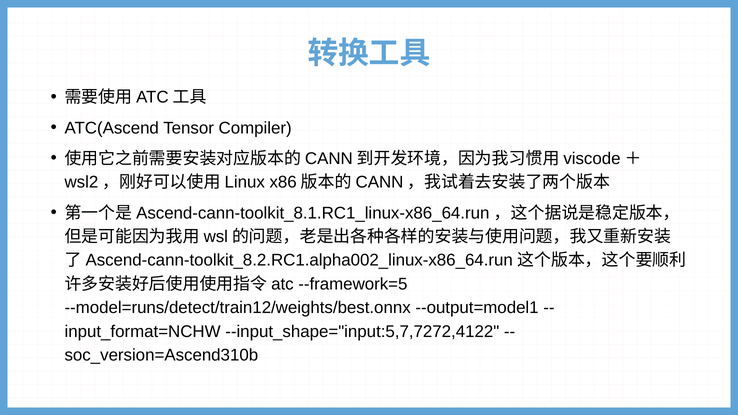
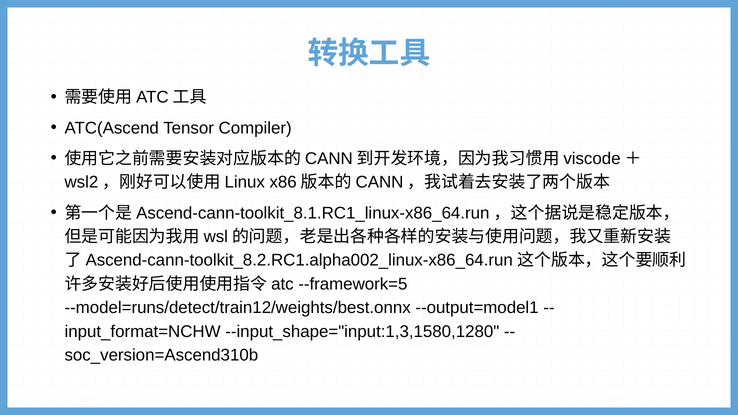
--input_shape="input:5,7,7272,4122: --input_shape="input:5,7,7272,4122 -> --input_shape="input:1,3,1580,1280 (362, 332)
